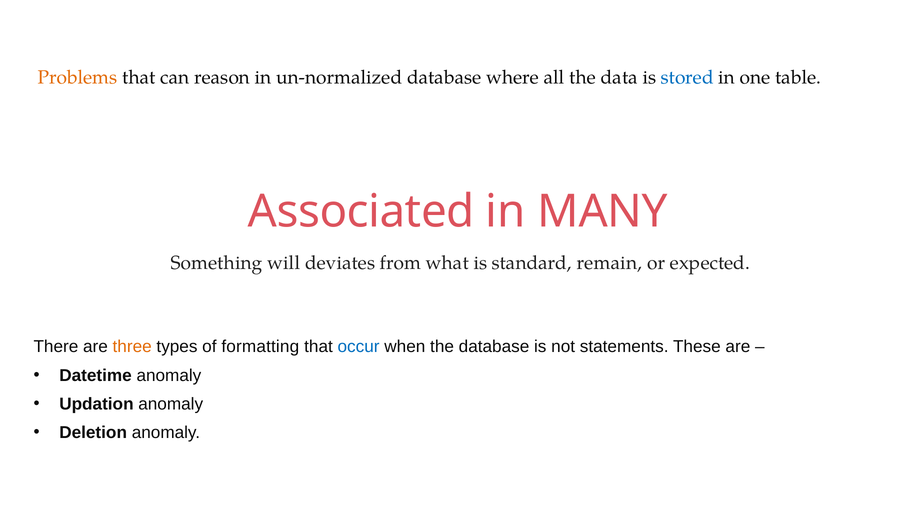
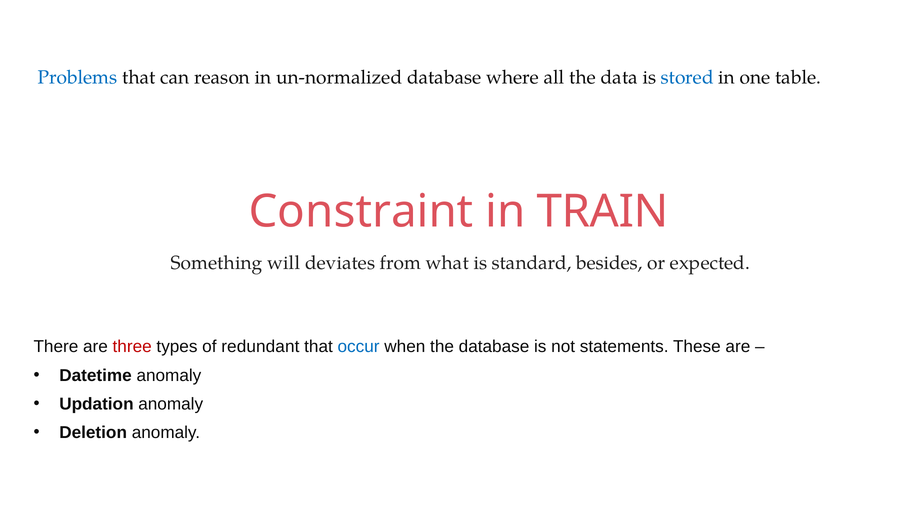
Problems colour: orange -> blue (78, 78)
Associated: Associated -> Constraint (361, 212)
MANY: MANY -> TRAIN (603, 212)
remain: remain -> besides (609, 263)
three colour: orange -> red (132, 347)
formatting: formatting -> redundant (260, 347)
